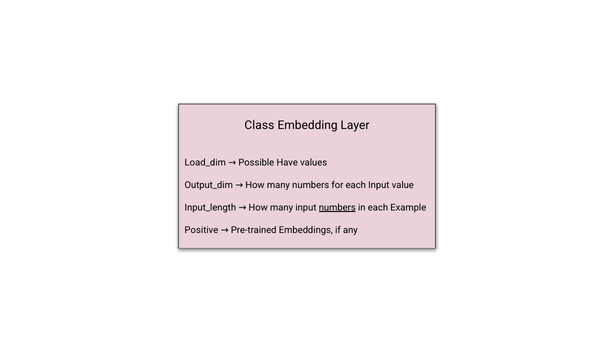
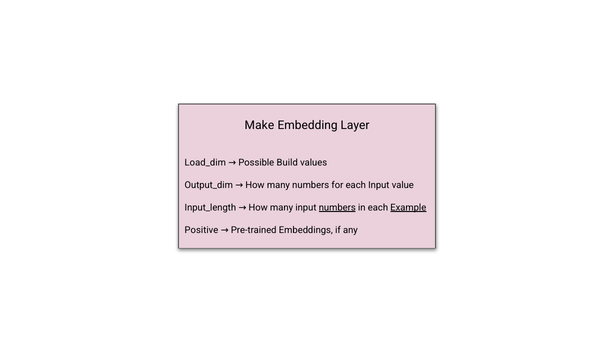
Class: Class -> Make (259, 125)
Have: Have -> Build (287, 163)
Example underline: none -> present (408, 208)
